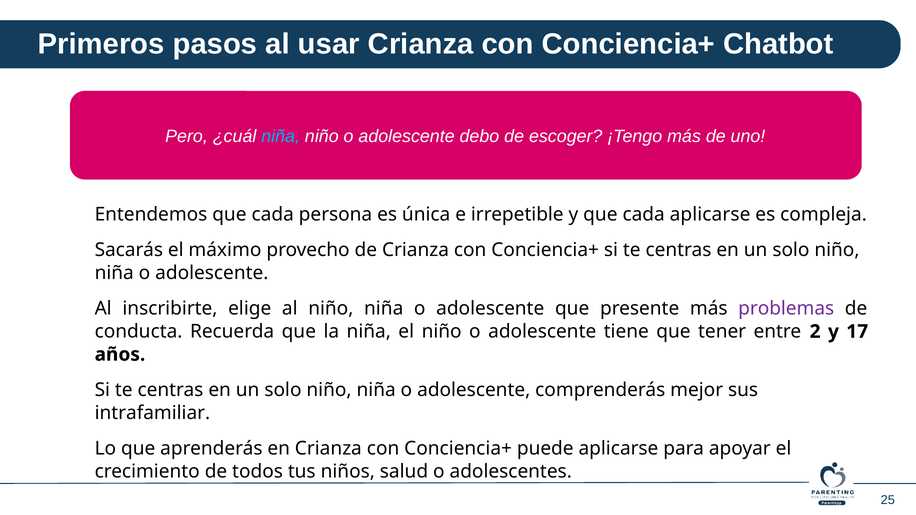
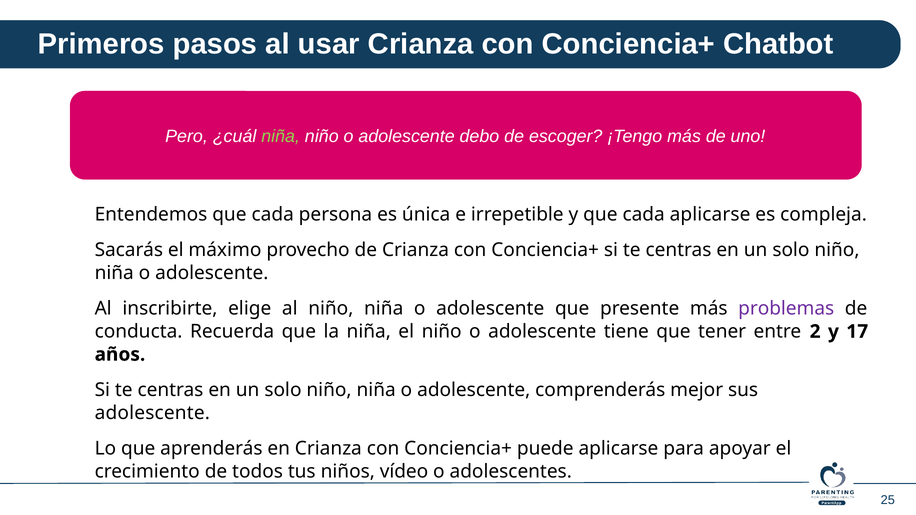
niña colour: light blue -> light green (281, 136)
intrafamiliar: intrafamiliar -> adolescente (152, 413)
salud: salud -> vídeo (404, 472)
